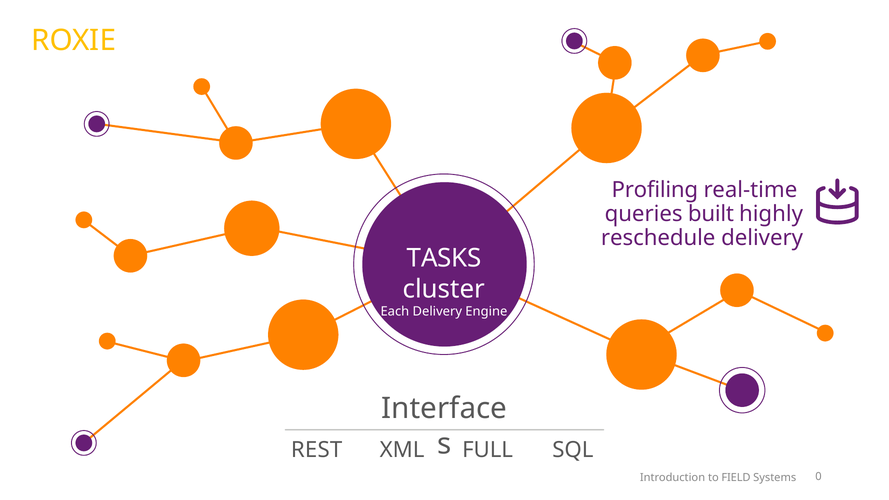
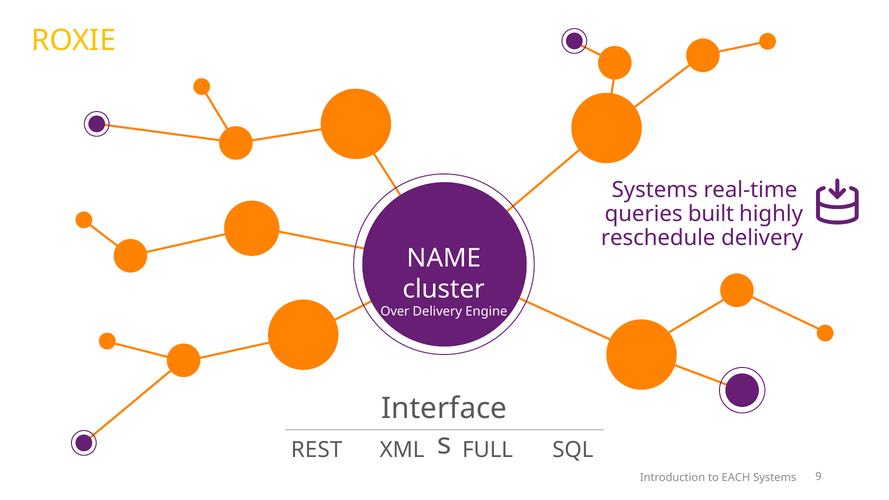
Profiling: Profiling -> Systems (655, 190)
TASKS: TASKS -> NAME (444, 258)
Each: Each -> Over (395, 312)
FIELD: FIELD -> EACH (736, 478)
0: 0 -> 9 (819, 477)
